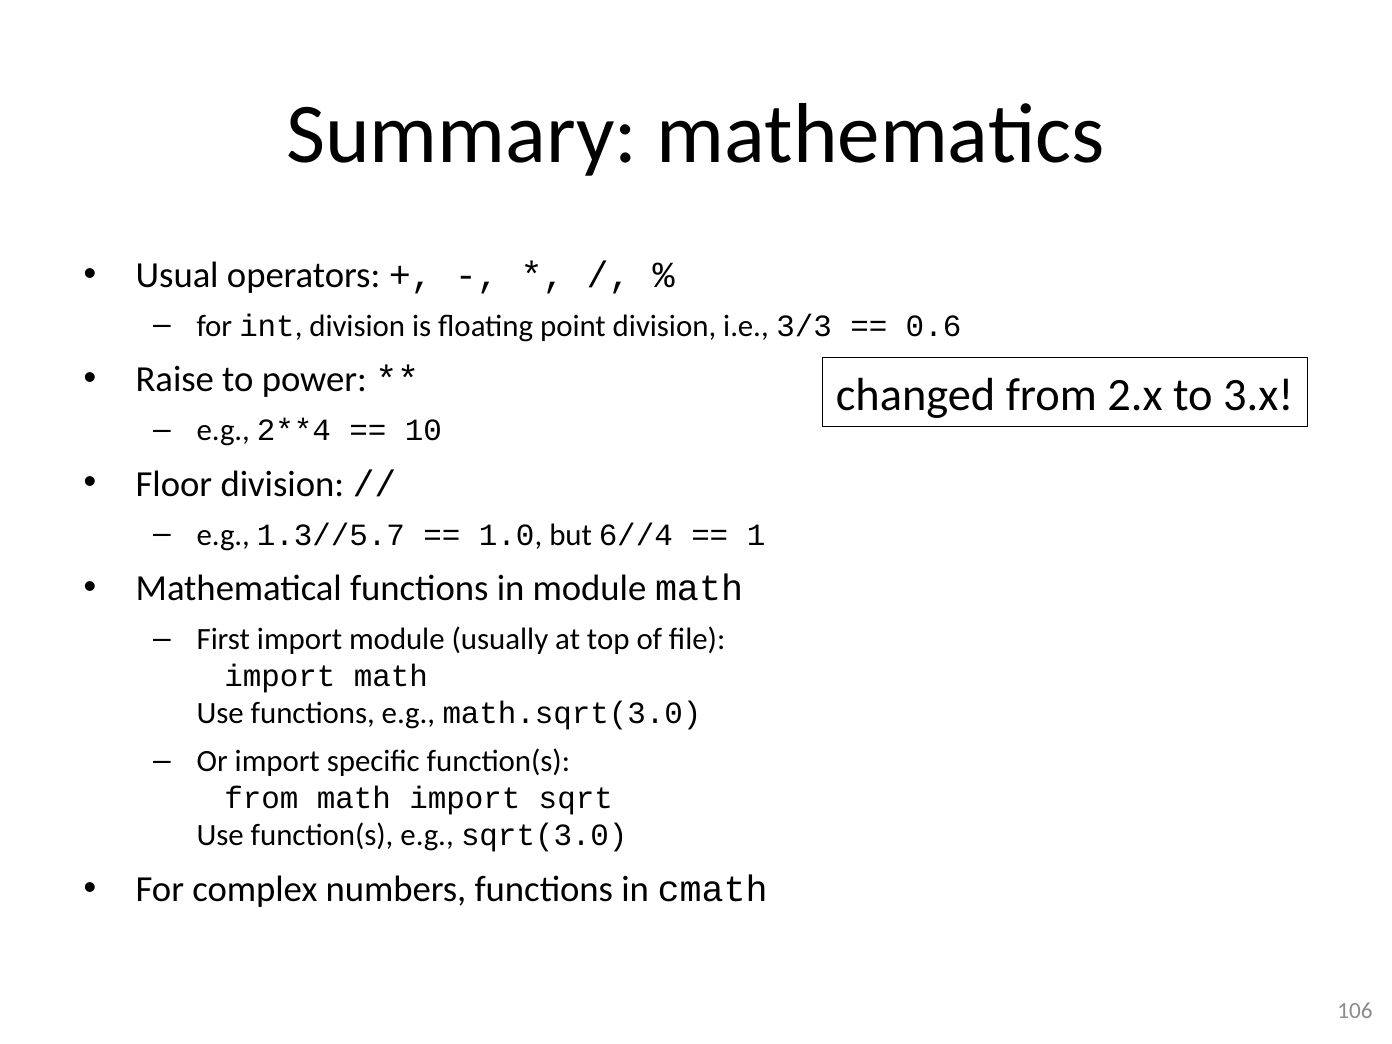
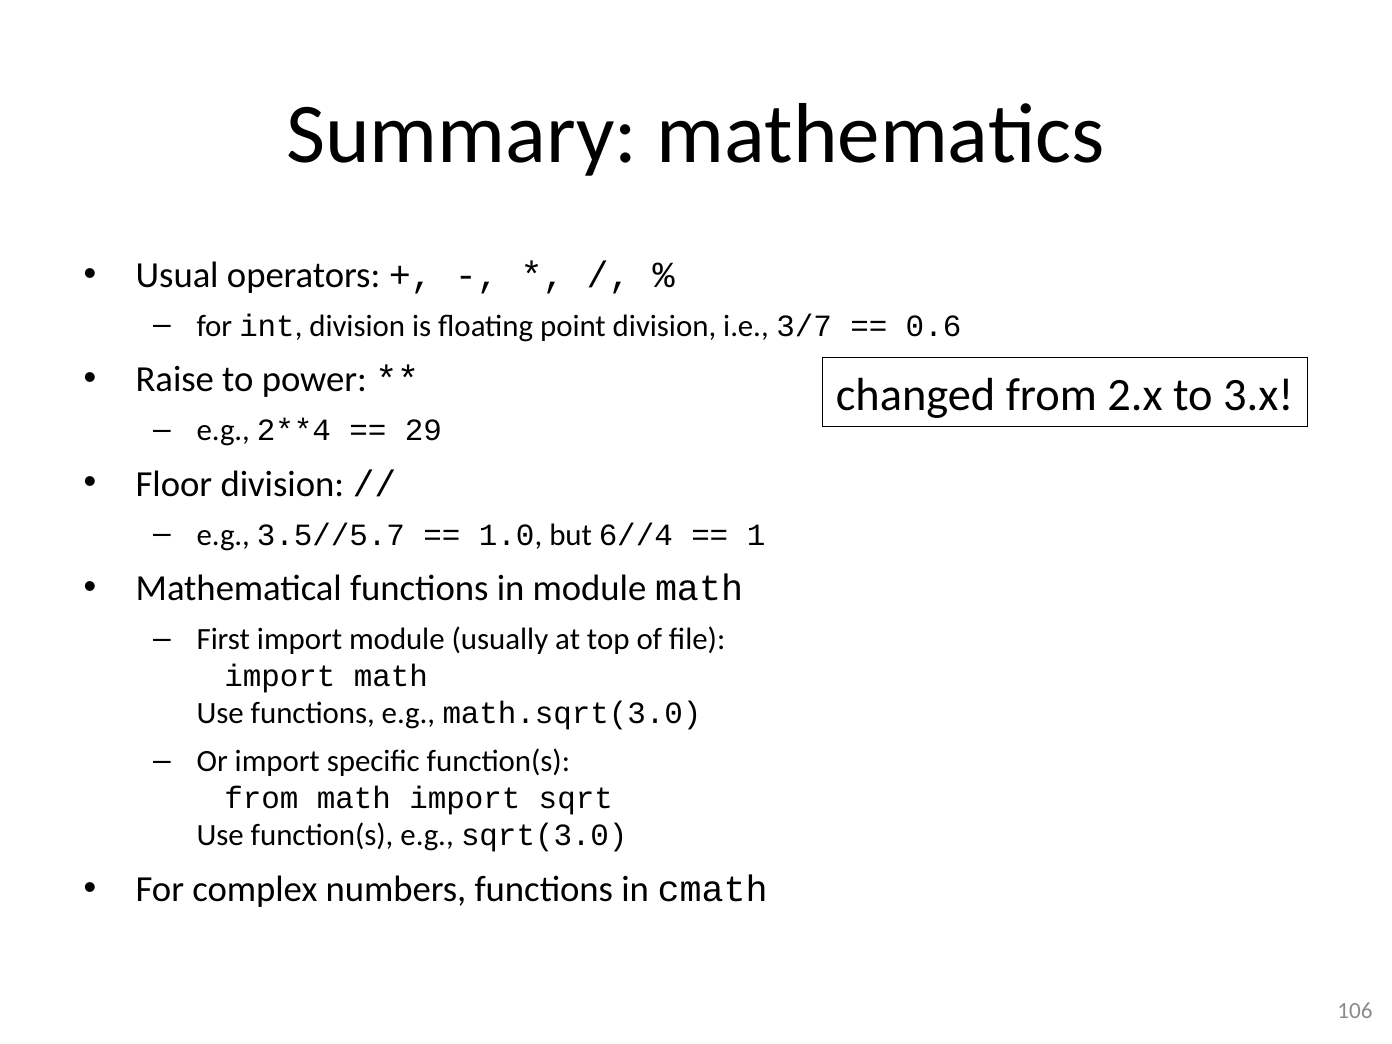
3/3: 3/3 -> 3/7 (804, 326)
10: 10 -> 29 (423, 431)
1.3//5.7: 1.3//5.7 -> 3.5//5.7 (331, 535)
